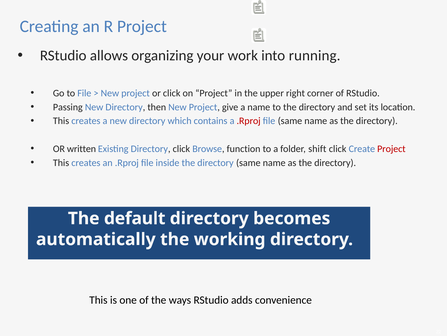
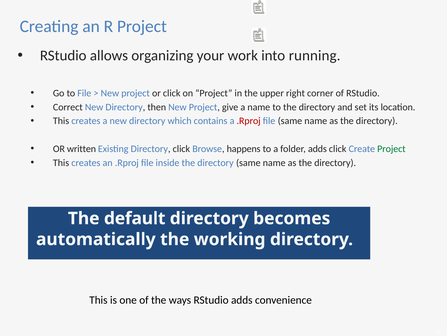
Passing: Passing -> Correct (68, 107)
function: function -> happens (244, 149)
folder shift: shift -> adds (317, 149)
Project colour: red -> green (391, 149)
